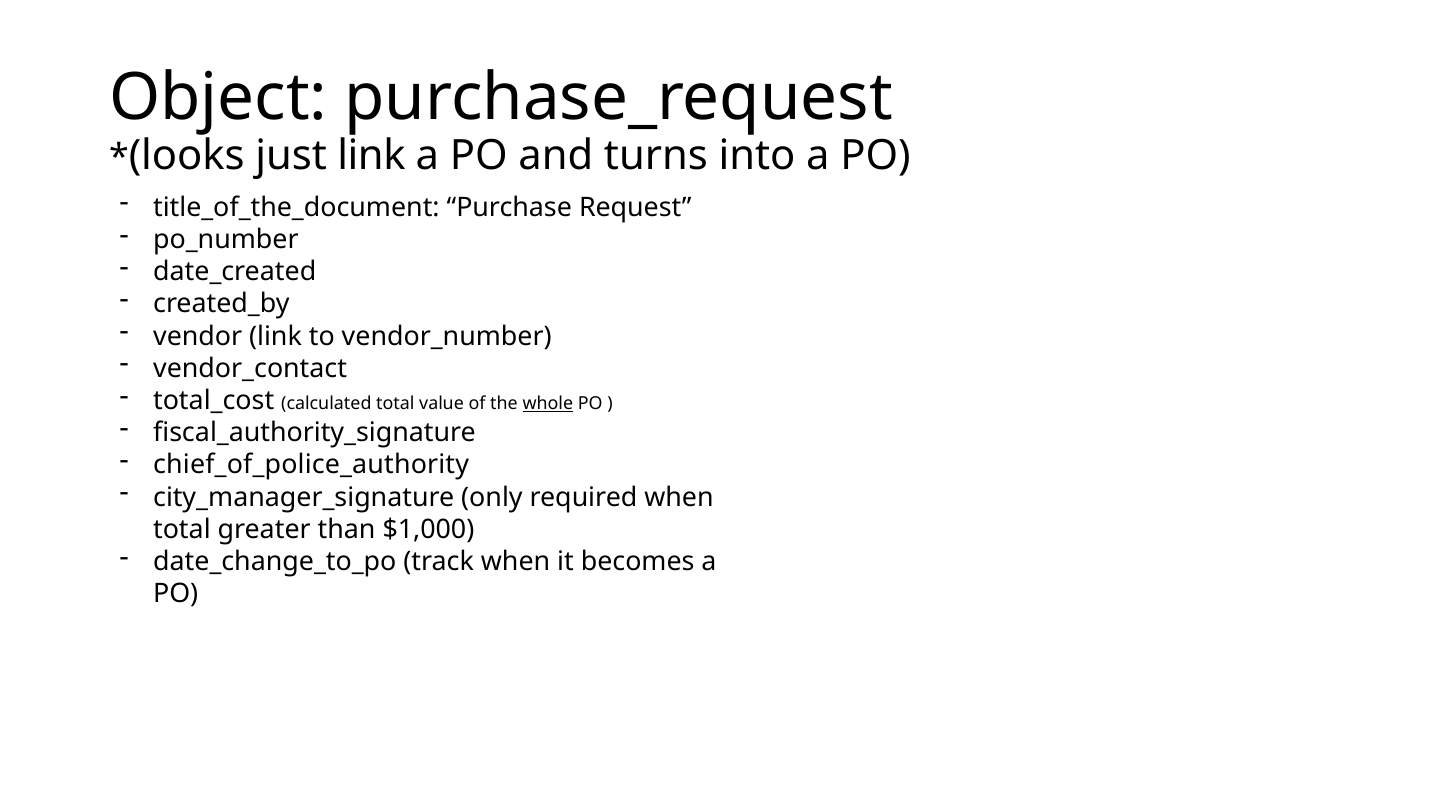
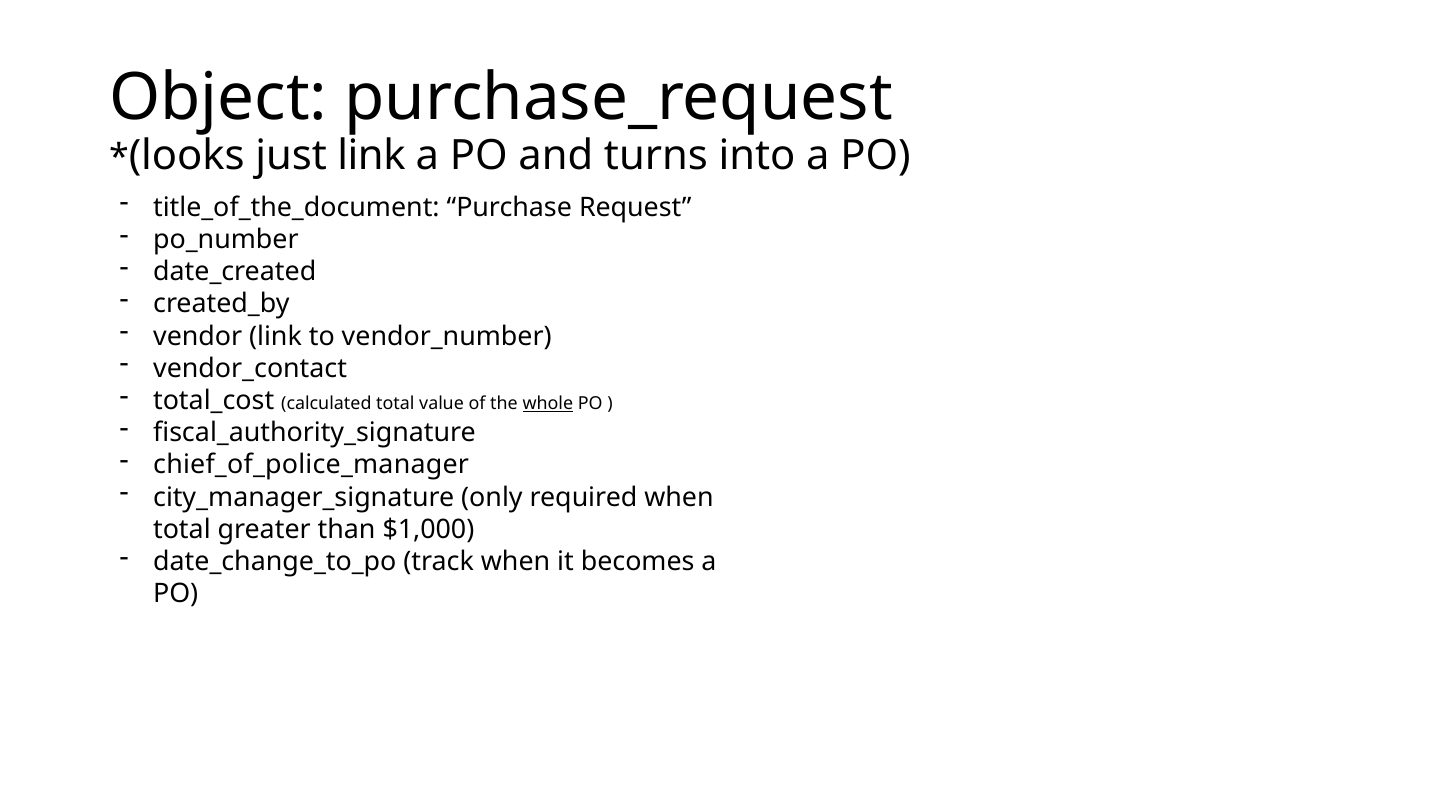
chief_of_police_authority: chief_of_police_authority -> chief_of_police_manager (311, 465)
